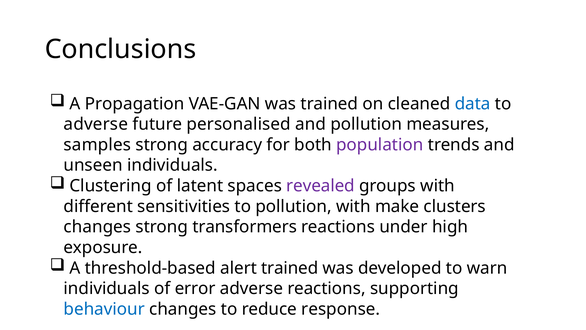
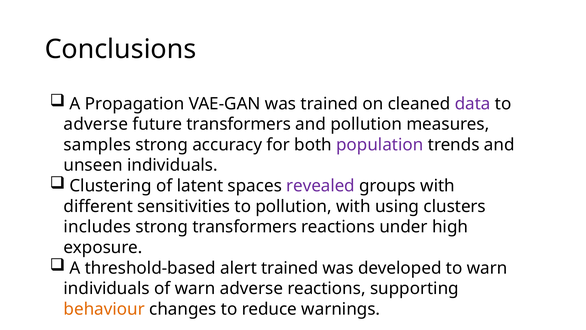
data colour: blue -> purple (473, 104)
future personalised: personalised -> transformers (239, 124)
make: make -> using (397, 206)
changes: changes -> includes (97, 227)
of error: error -> warn (195, 288)
behaviour colour: blue -> orange (104, 309)
response: response -> warnings (341, 309)
